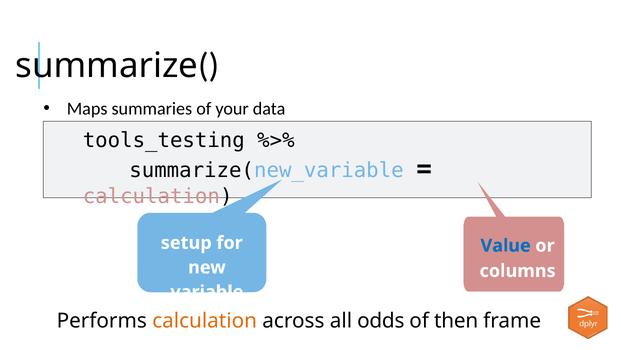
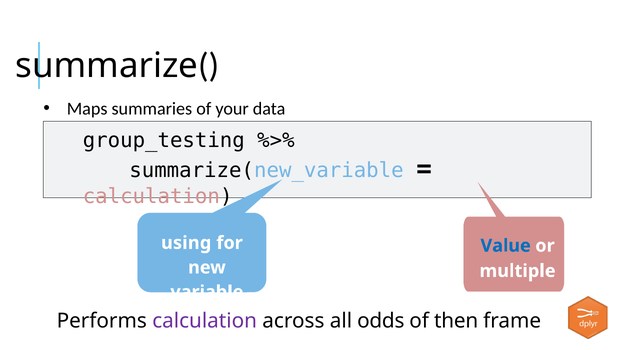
tools_testing: tools_testing -> group_testing (164, 140)
setup: setup -> using (186, 242)
columns: columns -> multiple (518, 270)
calculation colour: orange -> purple (205, 320)
